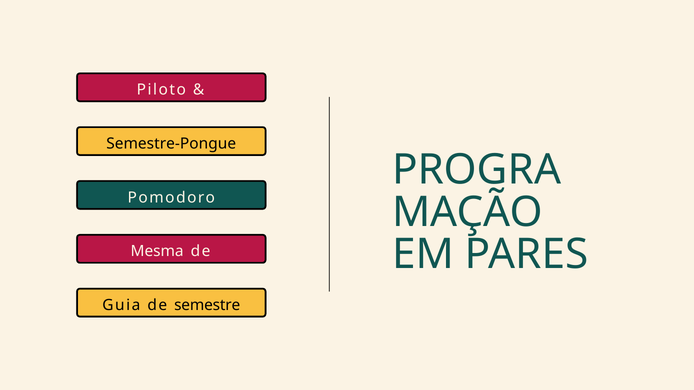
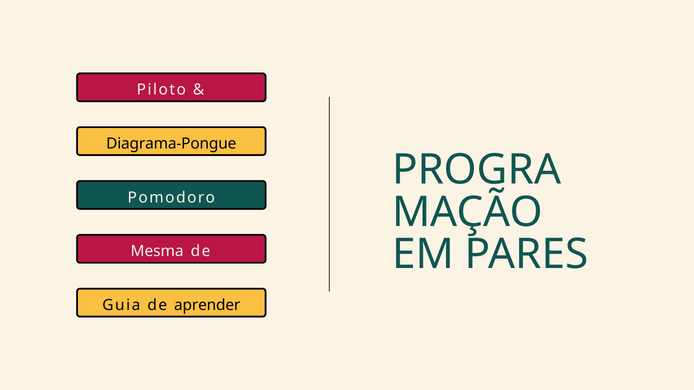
Semestre-Pongue: Semestre-Pongue -> Diagrama-Pongue (171, 144)
semestre: semestre -> aprender (207, 305)
